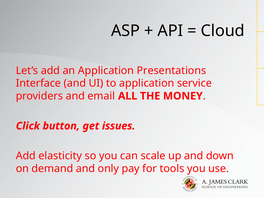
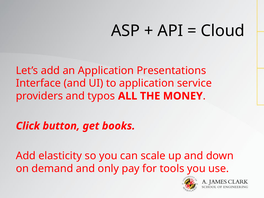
email: email -> typos (101, 96)
issues: issues -> books (119, 126)
